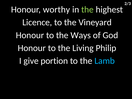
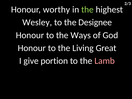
Licence: Licence -> Wesley (37, 22)
Vineyard: Vineyard -> Designee (95, 22)
Philip: Philip -> Great (106, 48)
Lamb colour: light blue -> pink (105, 61)
